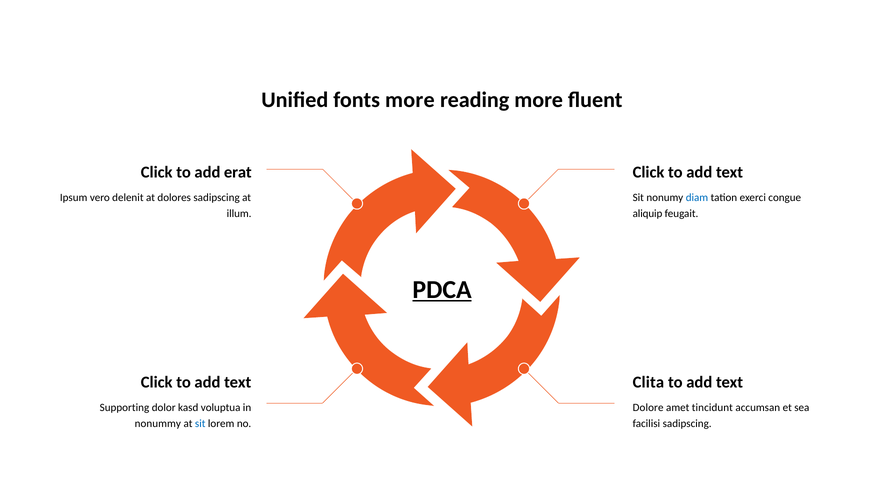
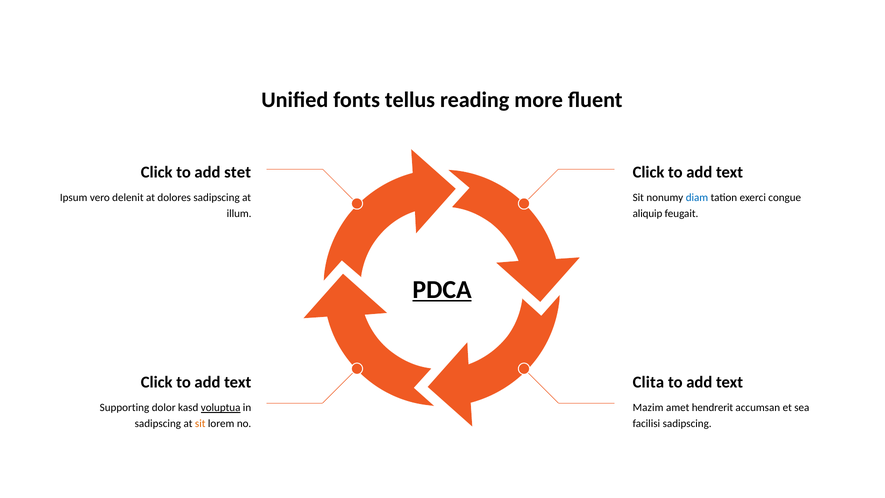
fonts more: more -> tellus (410, 100)
erat: erat -> stet (238, 172)
voluptua underline: none -> present (221, 408)
Dolore: Dolore -> Mazim (648, 408)
tincidunt: tincidunt -> hendrerit (712, 408)
nonummy: nonummy -> sadipscing (158, 424)
sit colour: blue -> orange (200, 424)
